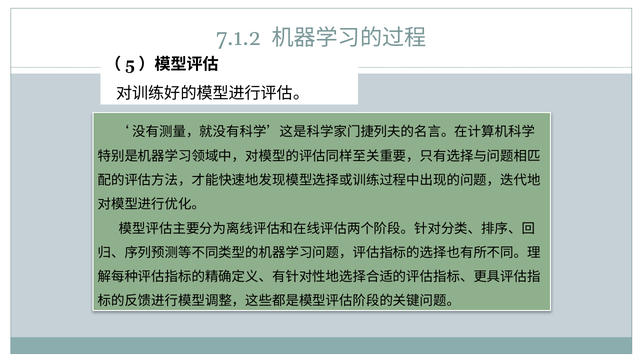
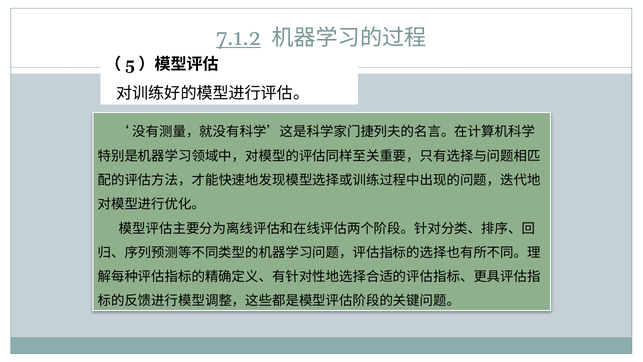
7.1.2 underline: none -> present (239, 38)
